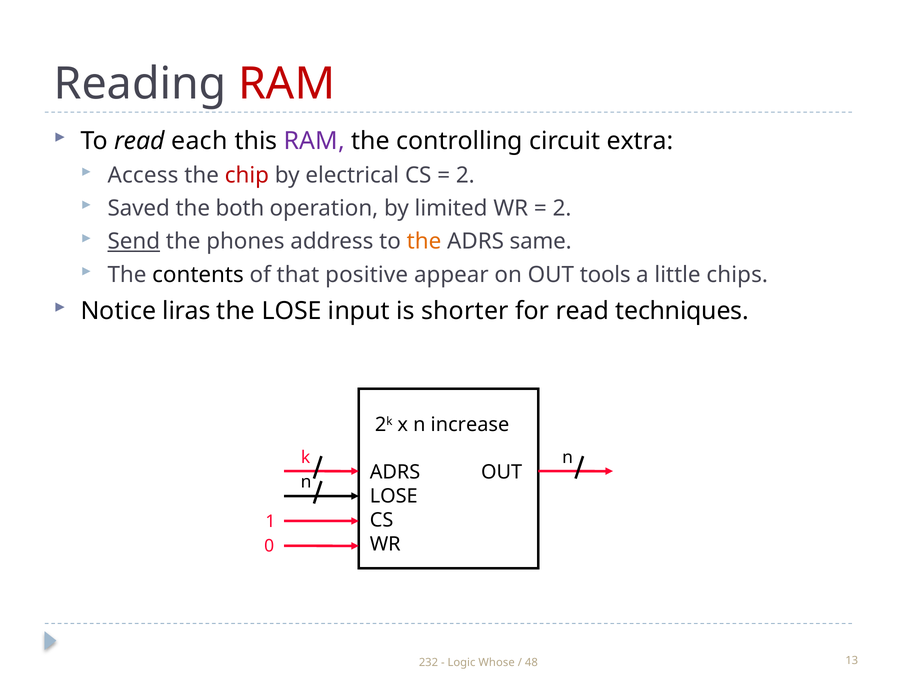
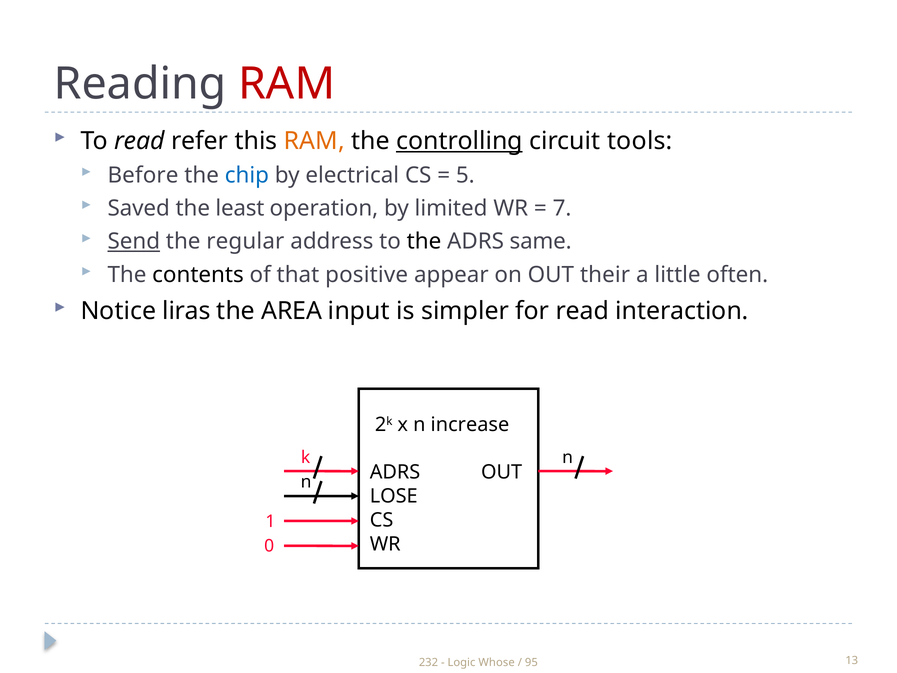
each: each -> refer (200, 141)
RAM colour: purple -> orange (314, 141)
controlling underline: none -> present (459, 141)
extra: extra -> tools (640, 141)
Access: Access -> Before (143, 175)
chip colour: red -> blue (247, 175)
2: 2 -> 5 (465, 175)
both: both -> least (240, 208)
2: 2 -> 7 (562, 208)
phones: phones -> regular (245, 241)
the colour: orange -> black (424, 241)
tools: tools -> their (605, 275)
chips: chips -> often (737, 275)
the LOSE: LOSE -> AREA (292, 311)
shorter: shorter -> simpler (465, 311)
techniques: techniques -> interaction (682, 311)
48: 48 -> 95 (531, 662)
